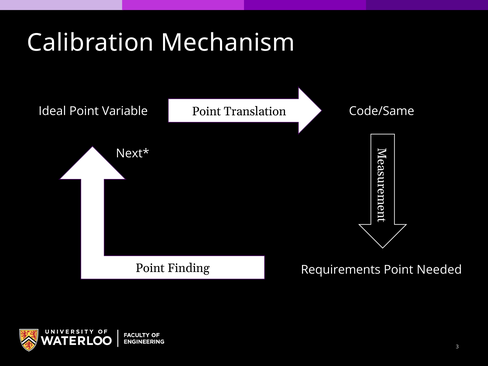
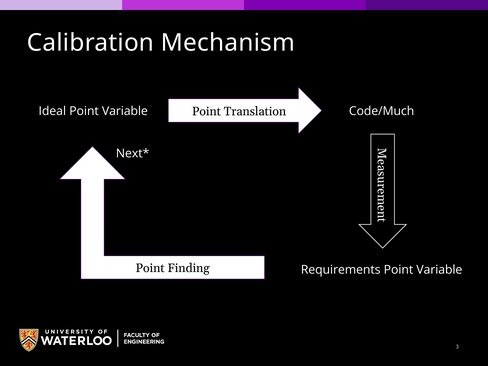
Code/Same: Code/Same -> Code/Much (382, 111)
Needed: Needed -> Variable (439, 270)
